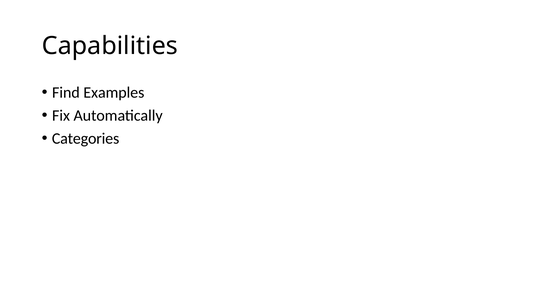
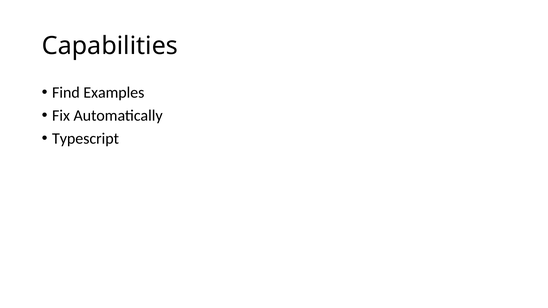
Categories: Categories -> Typescript (86, 139)
